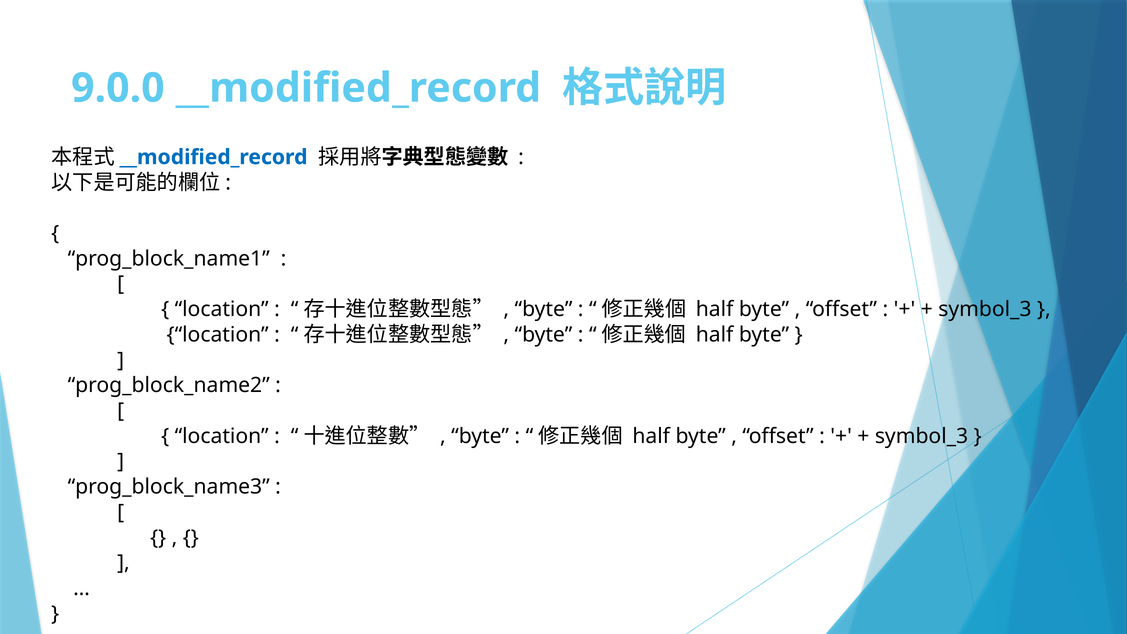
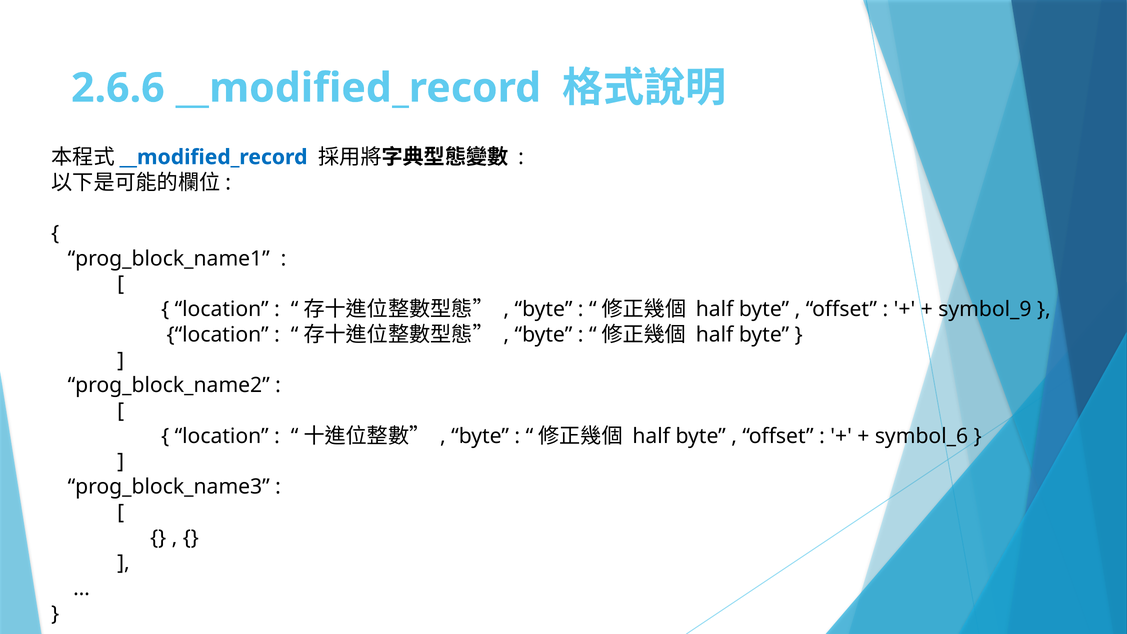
9.0.0: 9.0.0 -> 2.6.6 (118, 88)
symbol_3: symbol_3 -> symbol_9 (985, 309)
symbol_3: symbol_3 -> symbol_6 (922, 436)
